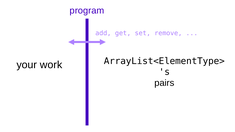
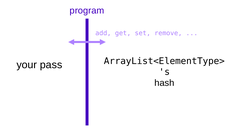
work: work -> pass (51, 65)
pairs: pairs -> hash (164, 83)
